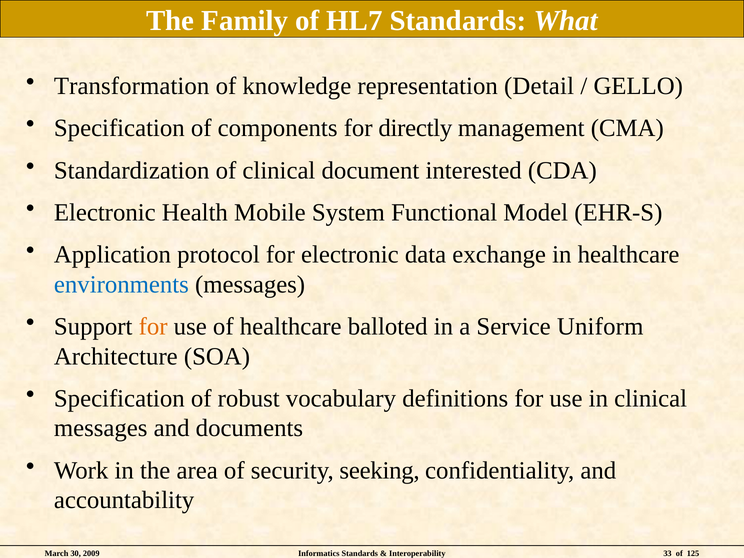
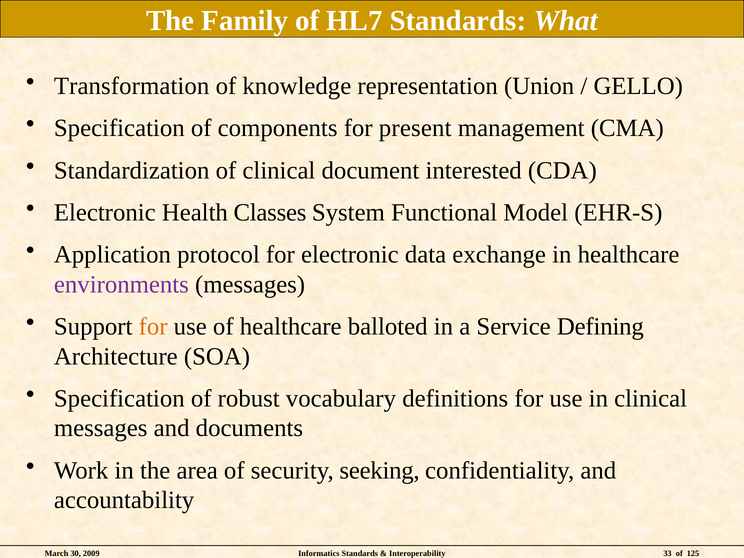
Detail: Detail -> Union (539, 86)
directly: directly -> present (415, 128)
Mobile: Mobile -> Classes (270, 213)
environments colour: blue -> purple (121, 284)
Uniform: Uniform -> Defining (600, 327)
